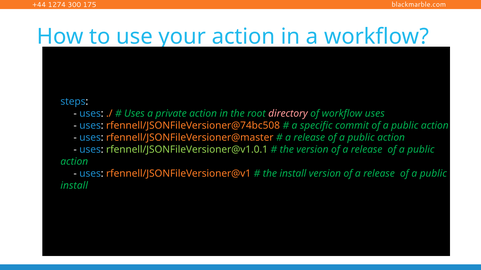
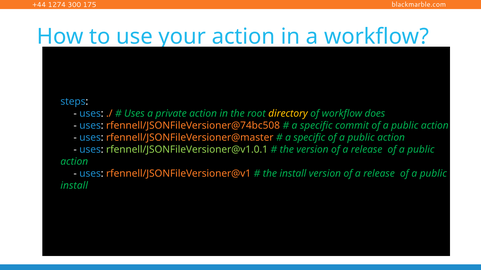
directory colour: pink -> yellow (288, 114)
workflow uses: uses -> does (375, 114)
release: release -> specific (309, 138)
